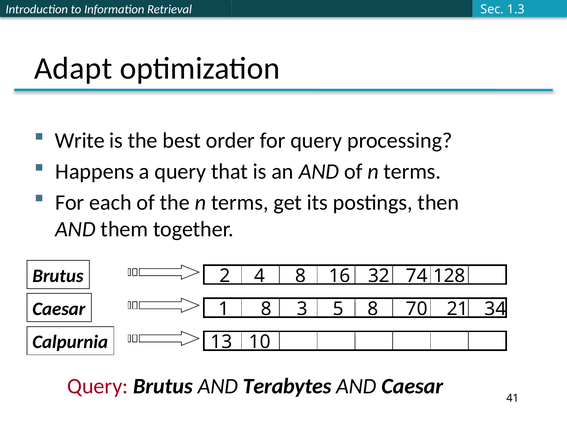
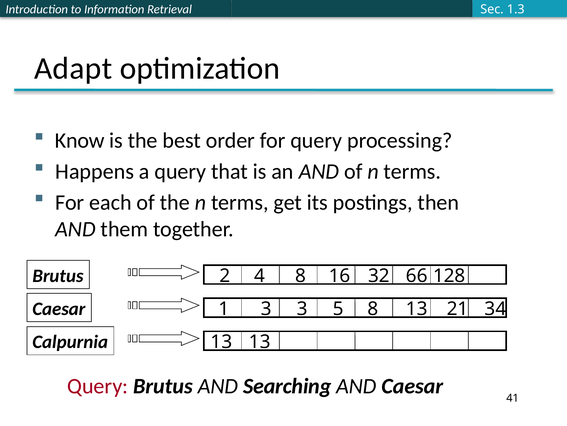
Write: Write -> Know (80, 140)
74: 74 -> 66 (417, 275)
1 8: 8 -> 3 (266, 308)
8 70: 70 -> 13 (417, 308)
13 10: 10 -> 13 (260, 341)
Terabytes: Terabytes -> Searching (287, 385)
